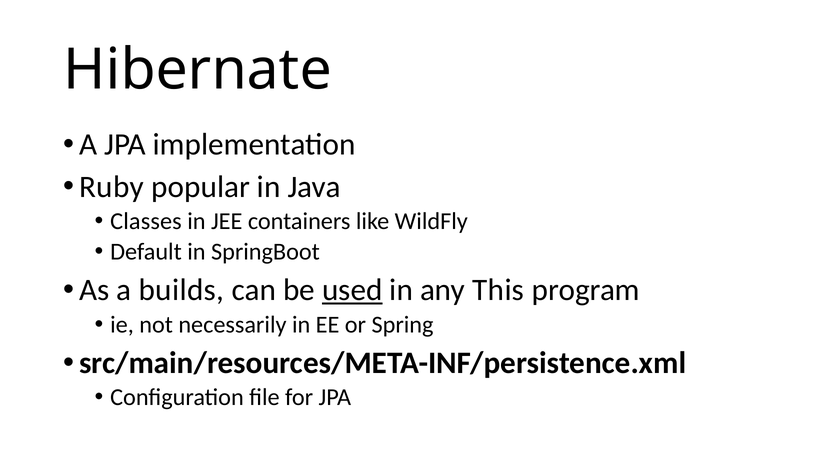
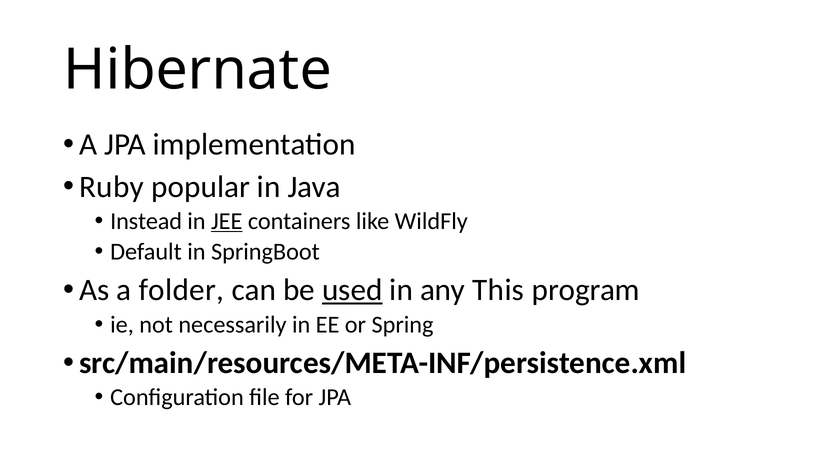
Classes: Classes -> Instead (146, 221)
JEE underline: none -> present (227, 221)
builds: builds -> folder (181, 290)
